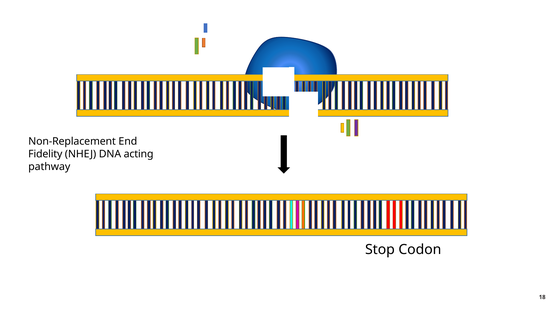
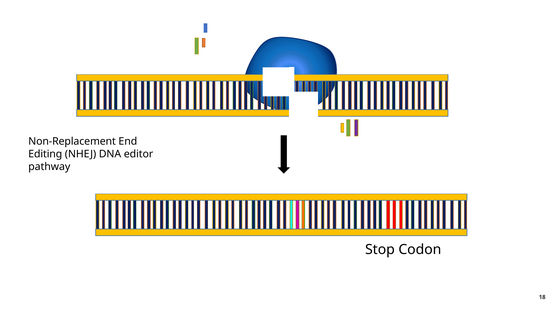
Fidelity: Fidelity -> Editing (45, 154)
acting: acting -> editor (139, 154)
